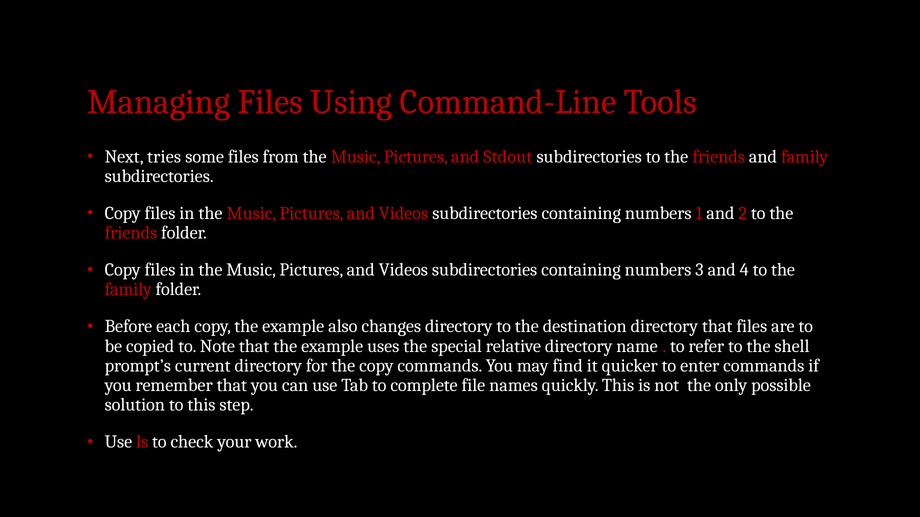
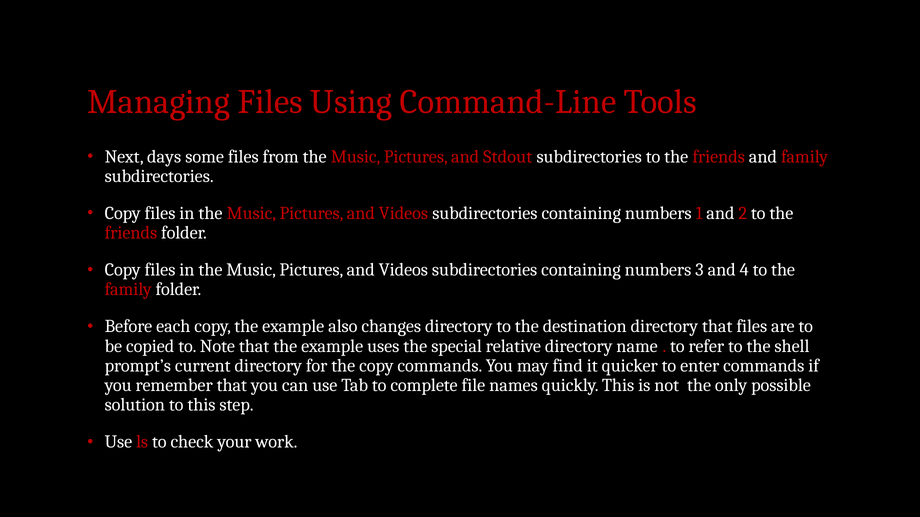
tries: tries -> days (164, 157)
